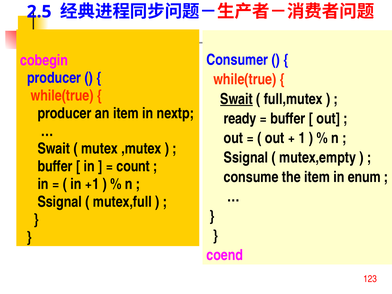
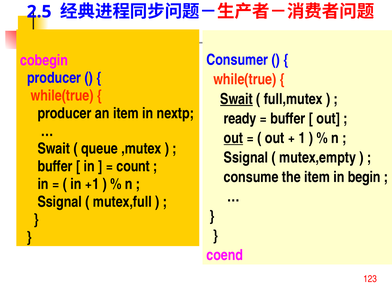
out underline: none -> present (233, 138)
mutex: mutex -> queue (99, 149)
enum: enum -> begin (364, 177)
